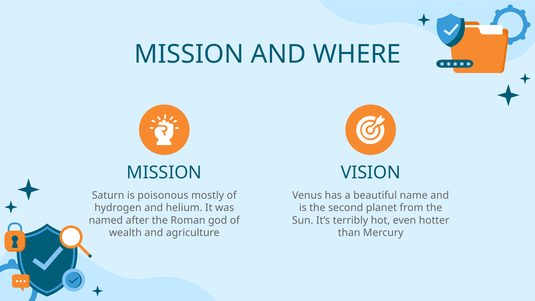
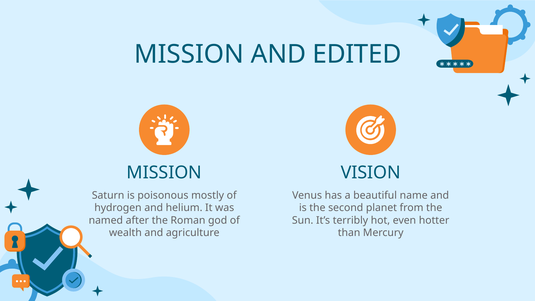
WHERE: WHERE -> EDITED (357, 54)
